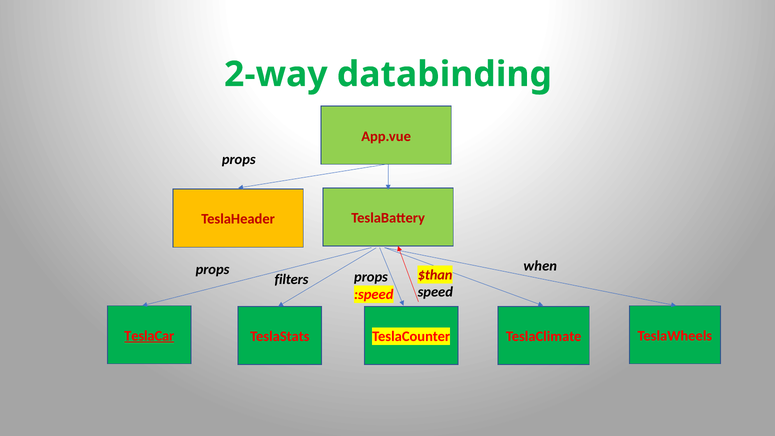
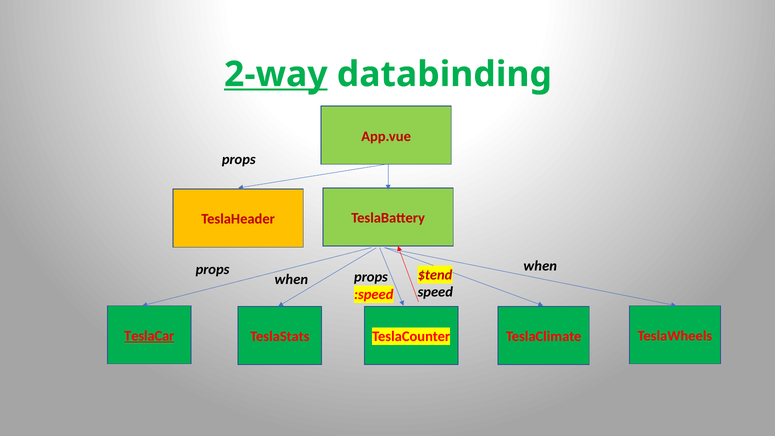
2-way underline: none -> present (276, 74)
$than: $than -> $tend (435, 275)
filters: filters -> when (291, 279)
